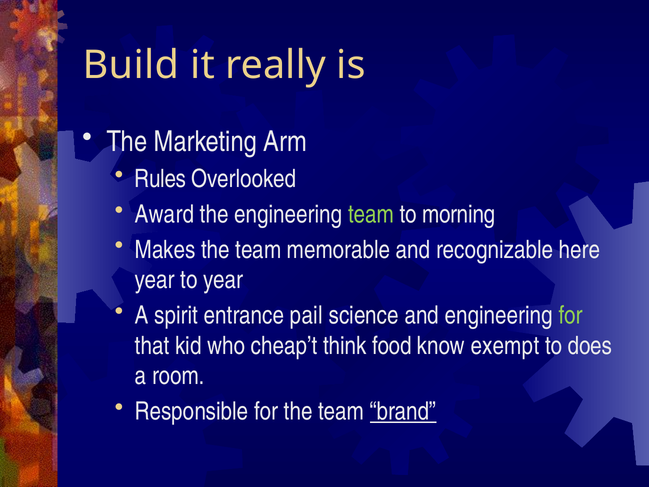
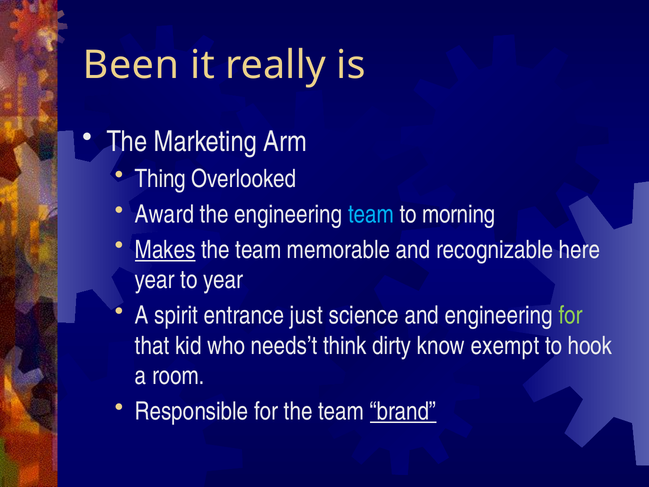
Build: Build -> Been (131, 65)
Rules: Rules -> Thing (160, 179)
team colour: light green -> light blue (371, 214)
Makes underline: none -> present (165, 250)
pail: pail -> just (306, 315)
cheap’t: cheap’t -> needs’t (284, 346)
food: food -> dirty (392, 346)
does: does -> hook (590, 346)
